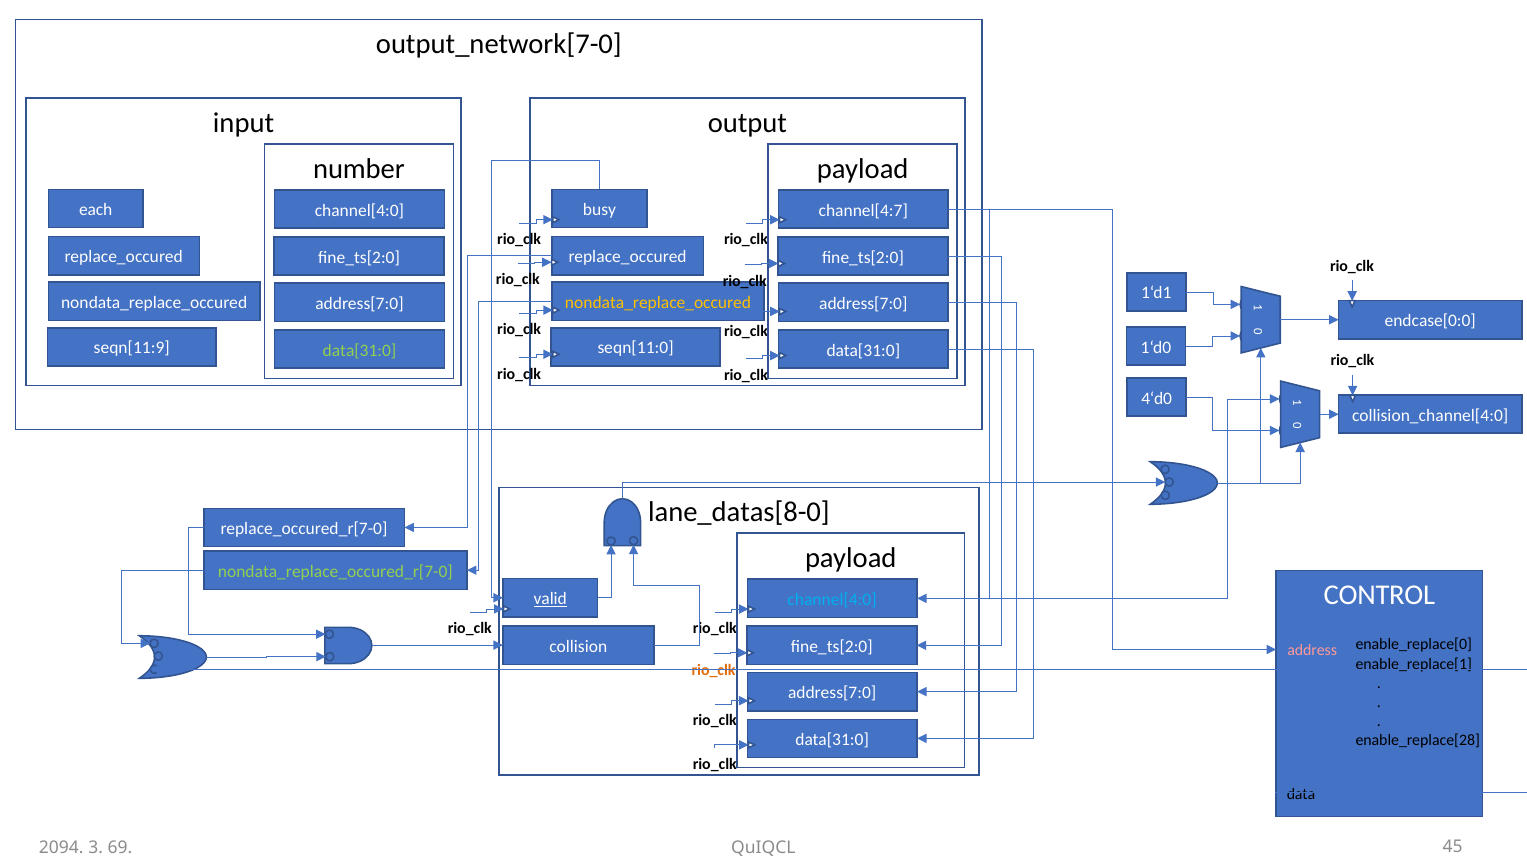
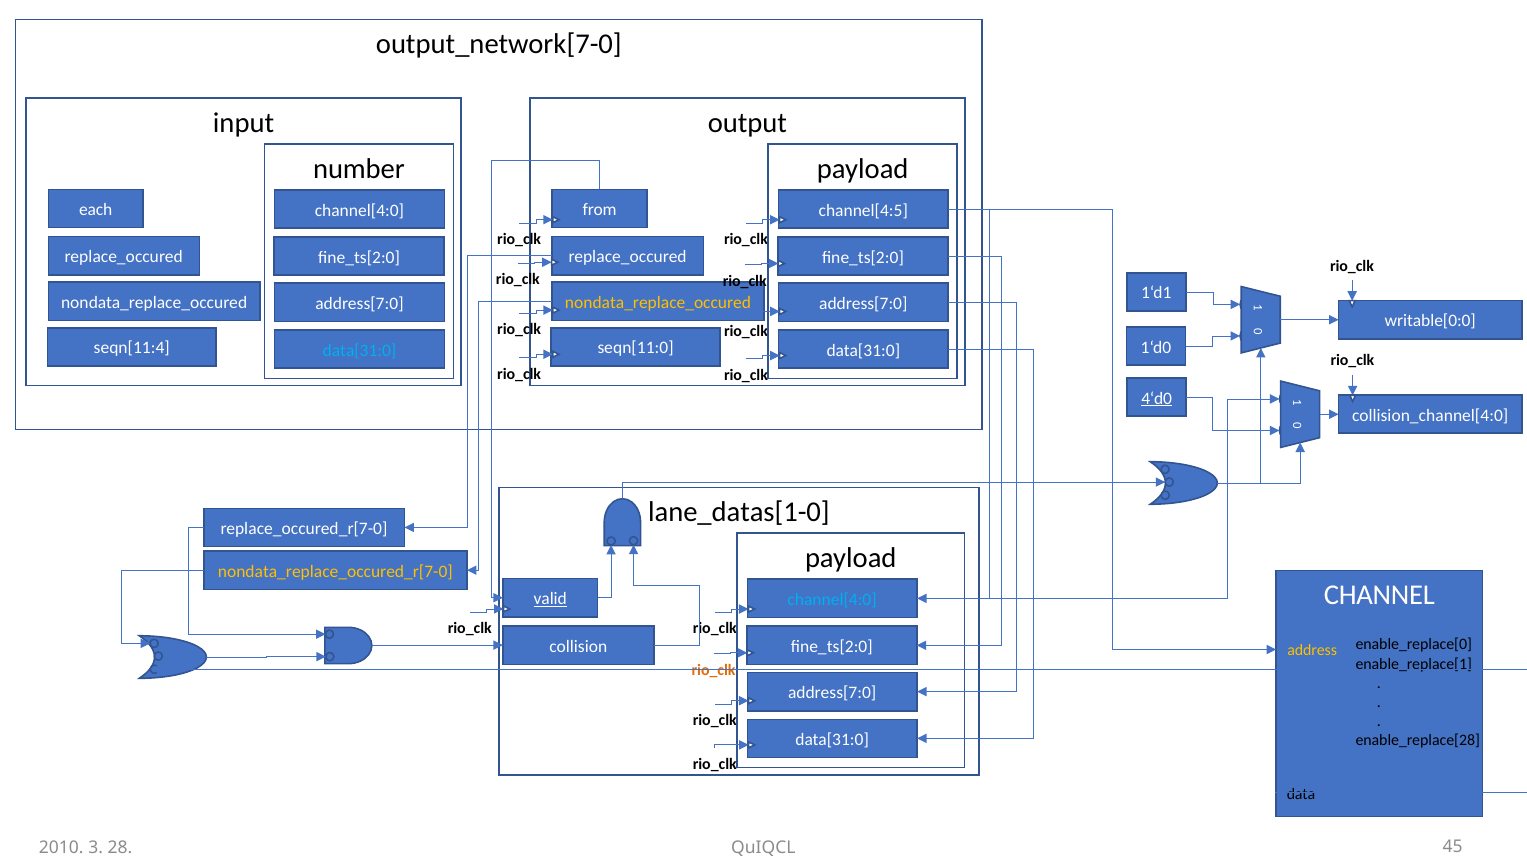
busy: busy -> from (600, 210)
channel[4:7: channel[4:7 -> channel[4:5 (863, 210)
endcase[0:0: endcase[0:0 -> writable[0:0 (1430, 321)
seqn[11:9: seqn[11:9 -> seqn[11:4 (132, 348)
data[31:0 colour: light green -> light blue (359, 350)
4‘d0 underline: none -> present (1157, 398)
lane_datas[8-0: lane_datas[8-0 -> lane_datas[1-0 (739, 512)
nondata_replace_occured_r[7-0 colour: light green -> yellow (335, 571)
CONTROL: CONTROL -> CHANNEL (1379, 595)
address colour: pink -> yellow (1312, 651)
2094: 2094 -> 2010 (61, 848)
69: 69 -> 28 (120, 848)
